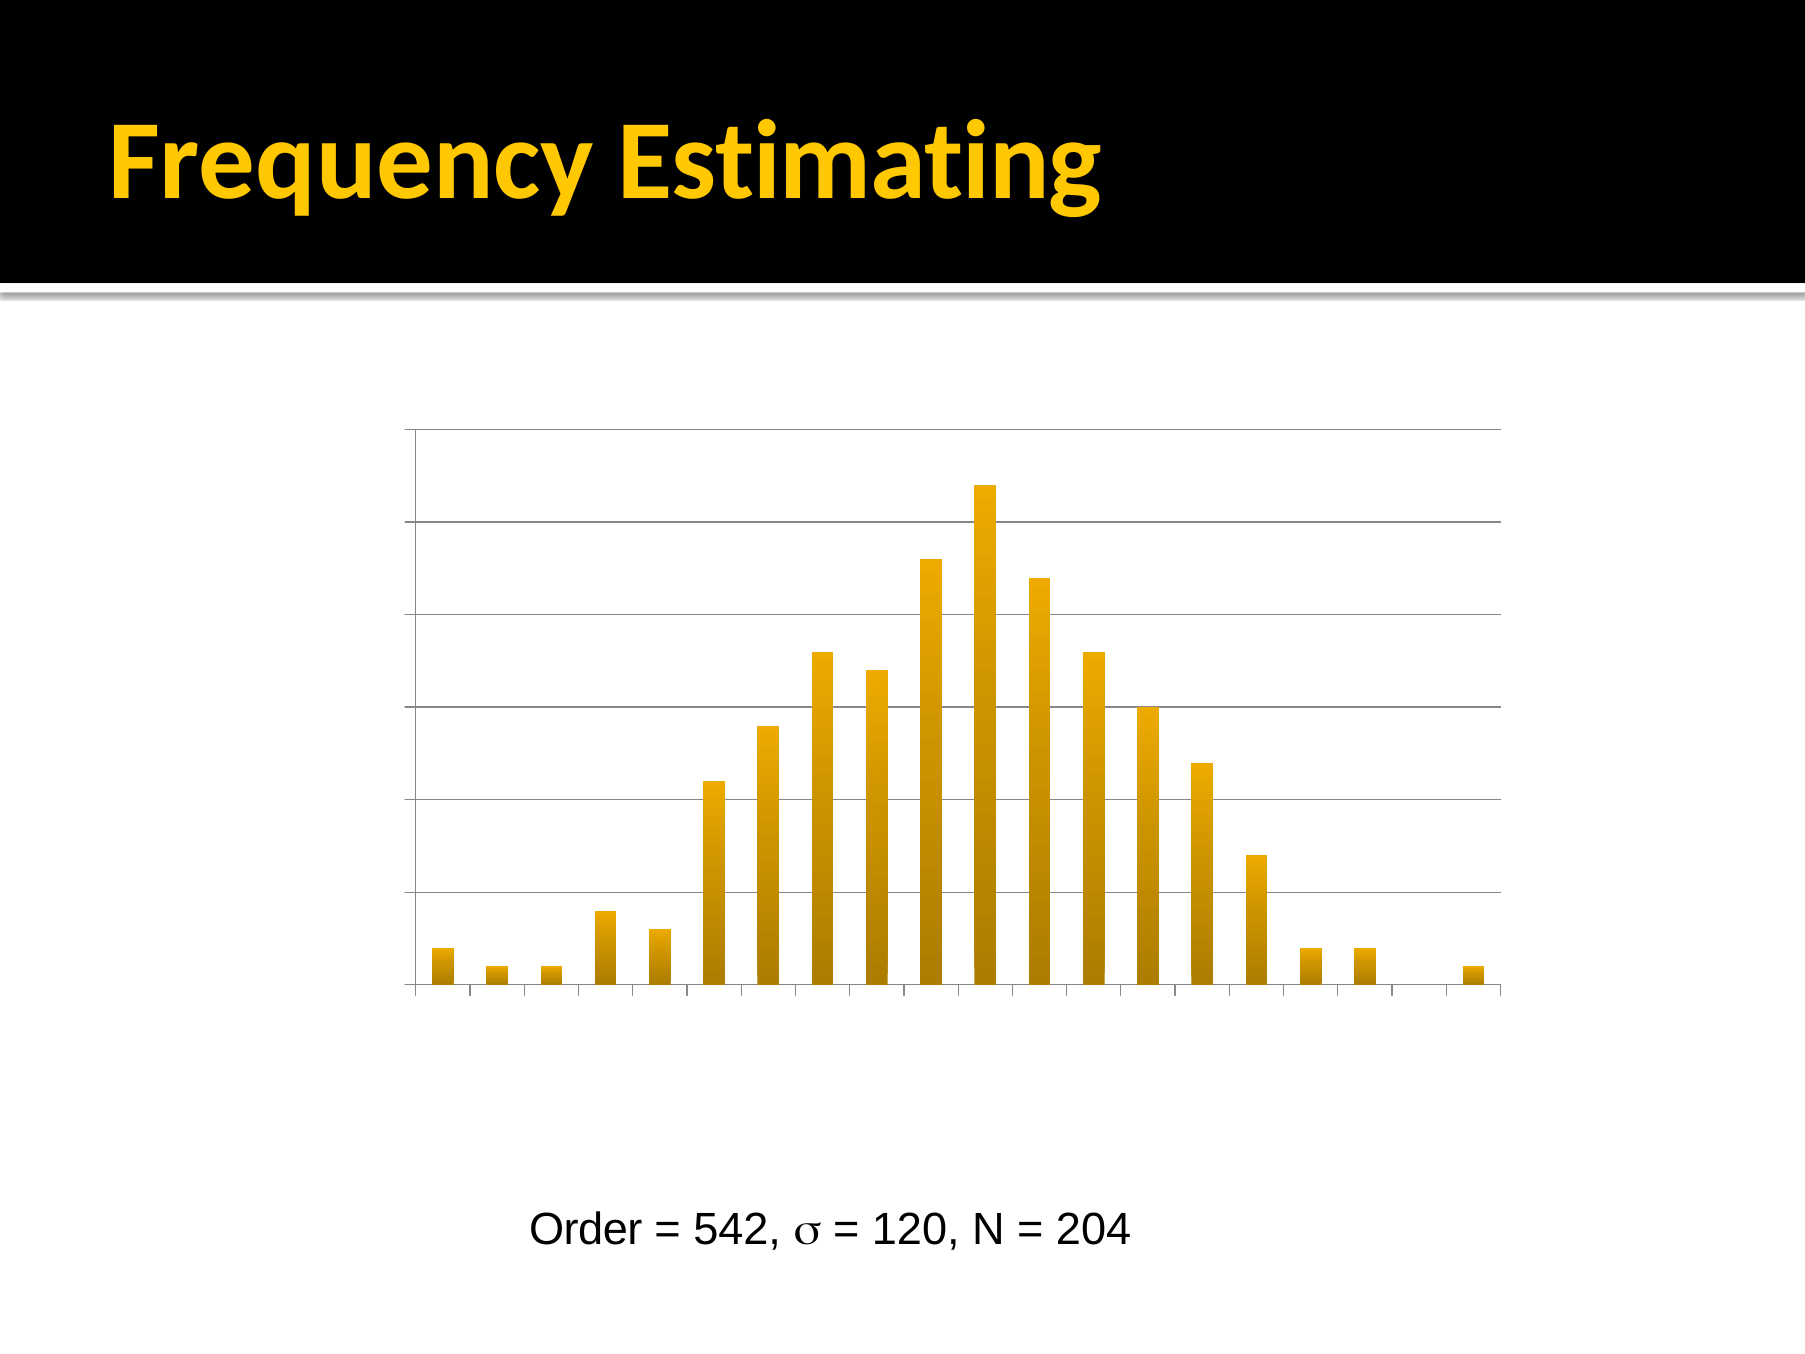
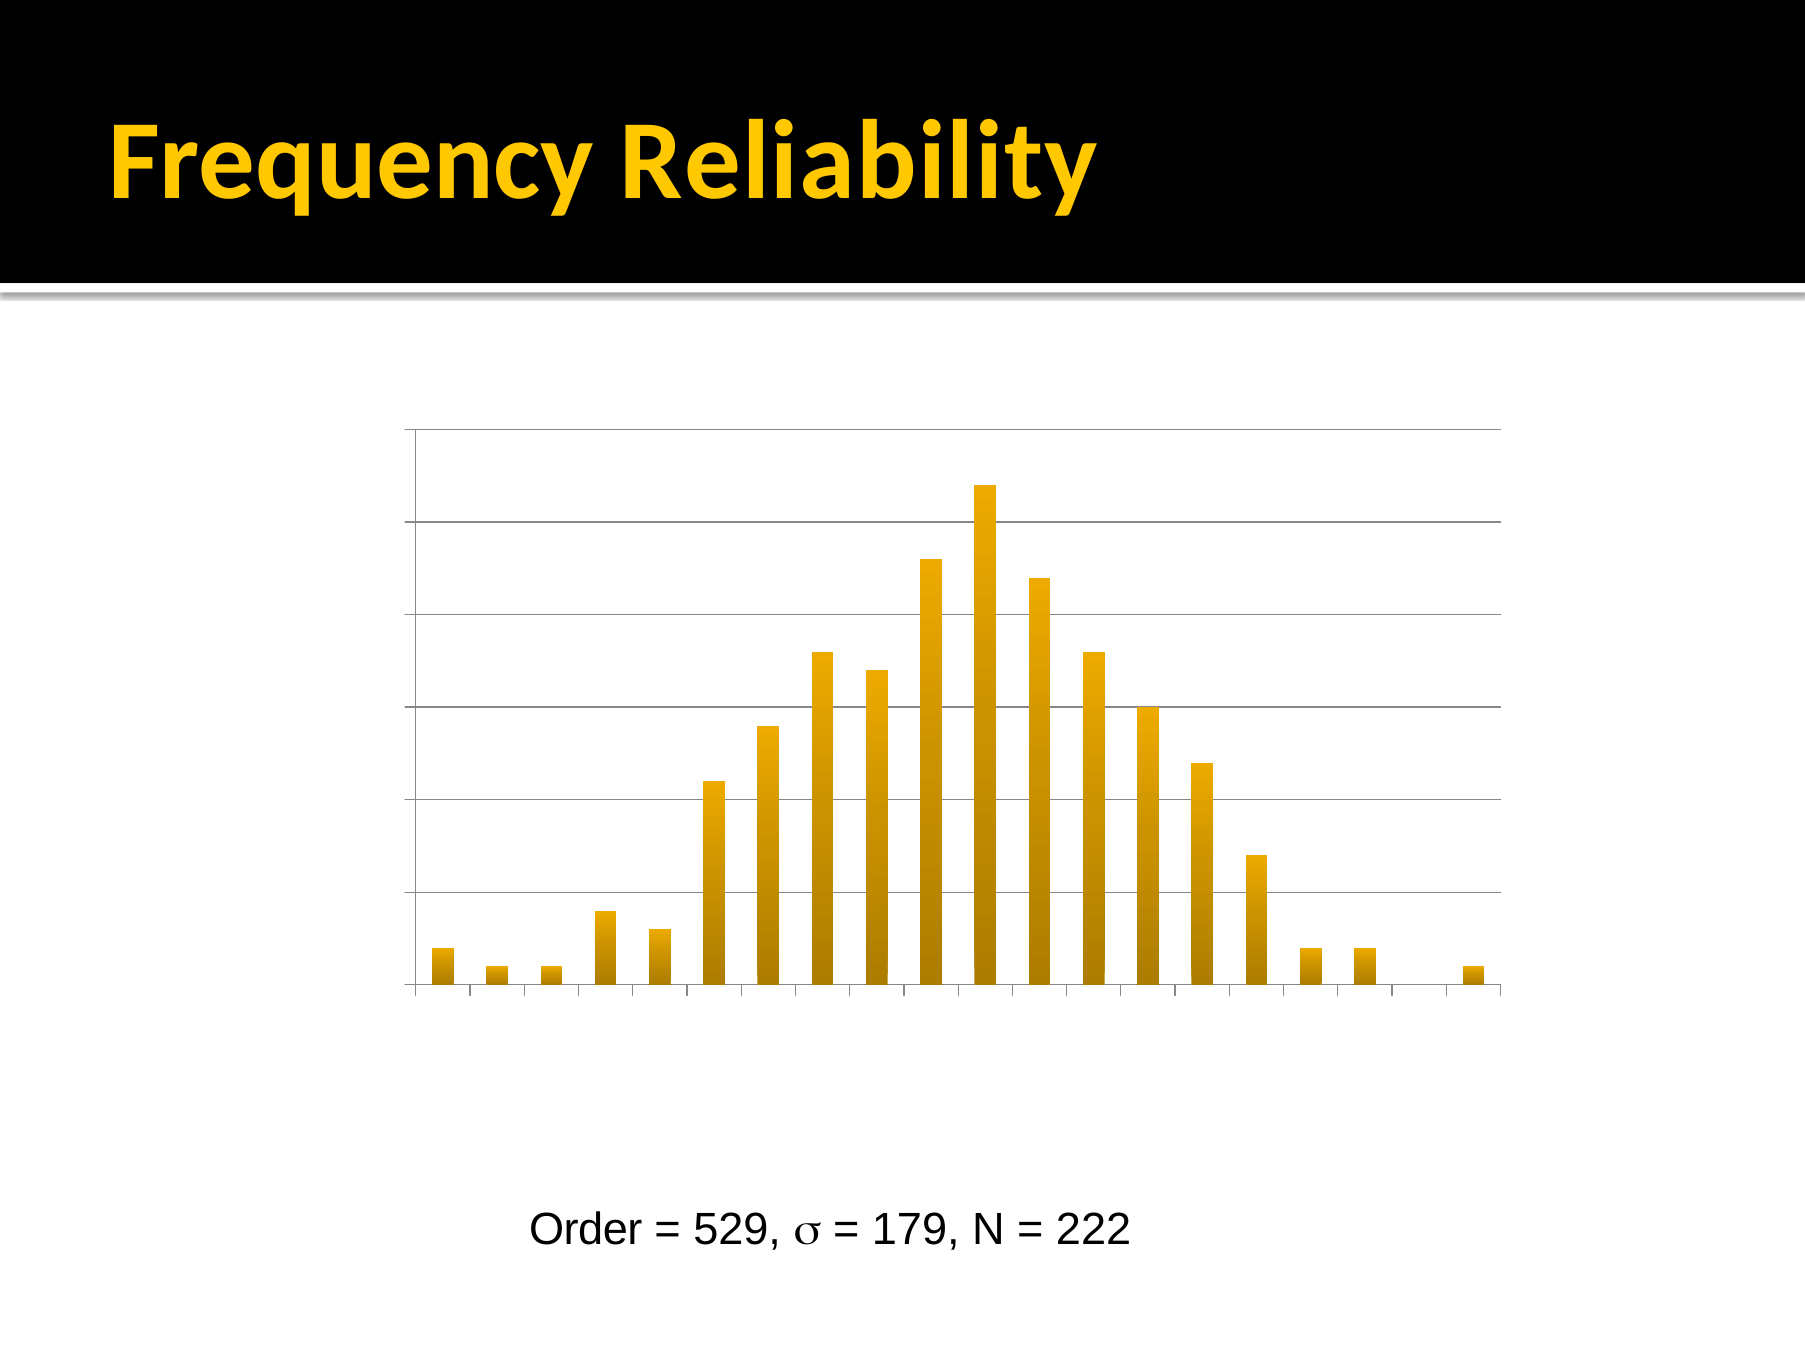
Estimating: Estimating -> Reliability (859, 161)
542: 542 -> 529 (737, 1230)
120: 120 -> 179 (916, 1230)
204: 204 -> 222 (1094, 1230)
